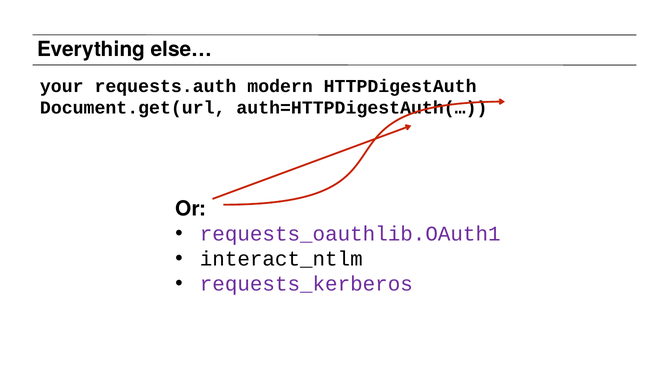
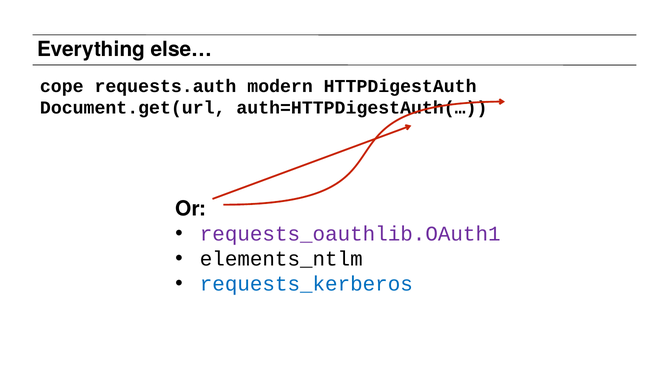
your: your -> cope (62, 86)
interact_ntlm: interact_ntlm -> elements_ntlm (281, 259)
requests_kerberos colour: purple -> blue (306, 284)
